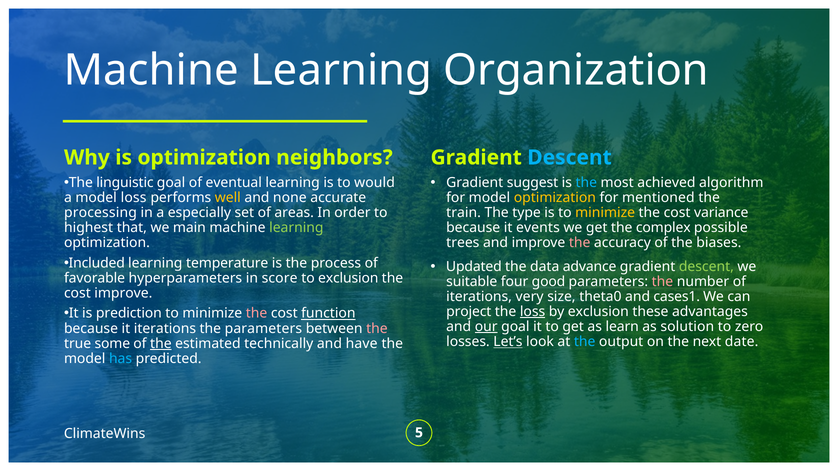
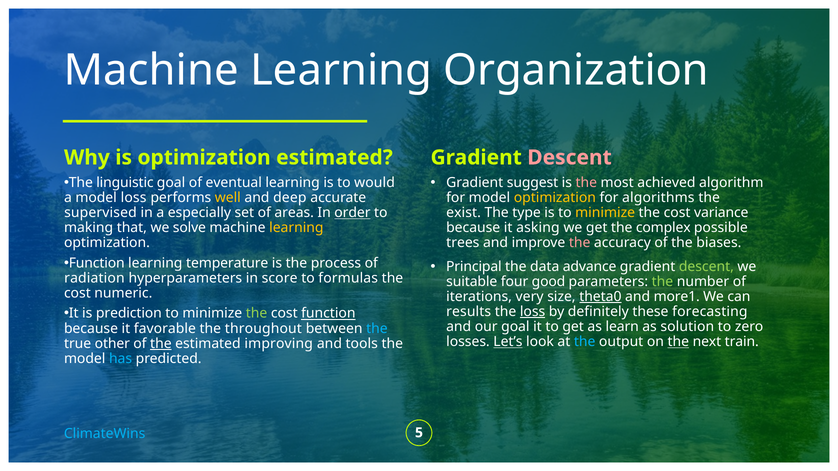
optimization neighbors: neighbors -> estimated (334, 158)
Descent colour: light blue -> pink (569, 158)
the colour: light blue -> pink (586, 183)
none: none -> deep (290, 198)
mentioned: mentioned -> algorithms (658, 198)
processing: processing -> supervised (100, 213)
order underline: none -> present (352, 213)
train: train -> exist (464, 213)
highest: highest -> making (89, 228)
main: main -> solve (189, 228)
learning colour: light green -> yellow (296, 228)
events: events -> asking (538, 228)
Included: Included -> Function (97, 263)
Updated: Updated -> Principal (474, 267)
favorable: favorable -> radiation (94, 278)
to exclusion: exclusion -> formulas (348, 278)
the colour: pink -> light green (662, 282)
cost improve: improve -> numeric (123, 293)
theta0 underline: none -> present (600, 297)
cases1: cases1 -> more1 (677, 297)
the colour: pink -> light green (257, 314)
project: project -> results (469, 312)
by exclusion: exclusion -> definitely (598, 312)
advantages: advantages -> forecasting (710, 312)
our underline: present -> none (486, 327)
it iterations: iterations -> favorable (165, 329)
the parameters: parameters -> throughout (263, 329)
the colour: pink -> light blue (377, 329)
the underline: none -> present (678, 342)
date: date -> train (742, 342)
some: some -> other (112, 344)
technically: technically -> improving (279, 344)
have: have -> tools (362, 344)
ClimateWins colour: white -> light blue (105, 434)
